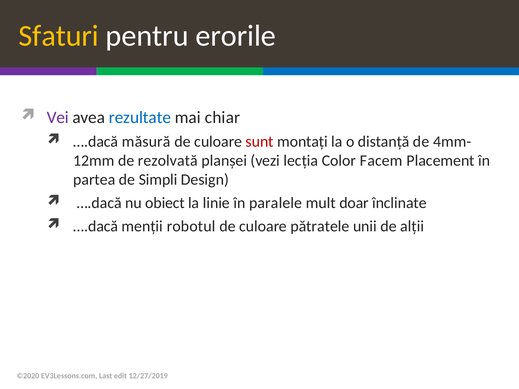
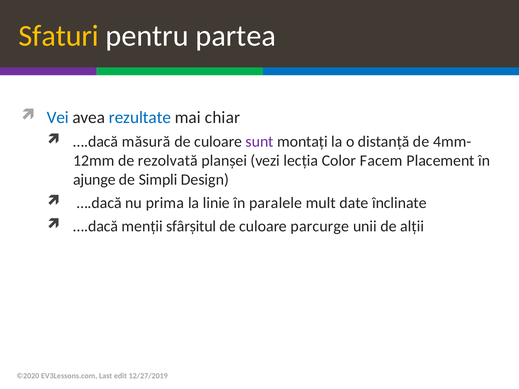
erorile: erorile -> partea (236, 36)
Vei colour: purple -> blue (58, 117)
sunt colour: red -> purple (260, 142)
partea: partea -> ajunge (94, 180)
obiect: obiect -> prima (165, 203)
doar: doar -> date (354, 203)
robotul: robotul -> sfârșitul (191, 226)
pătratele: pătratele -> parcurge (320, 226)
